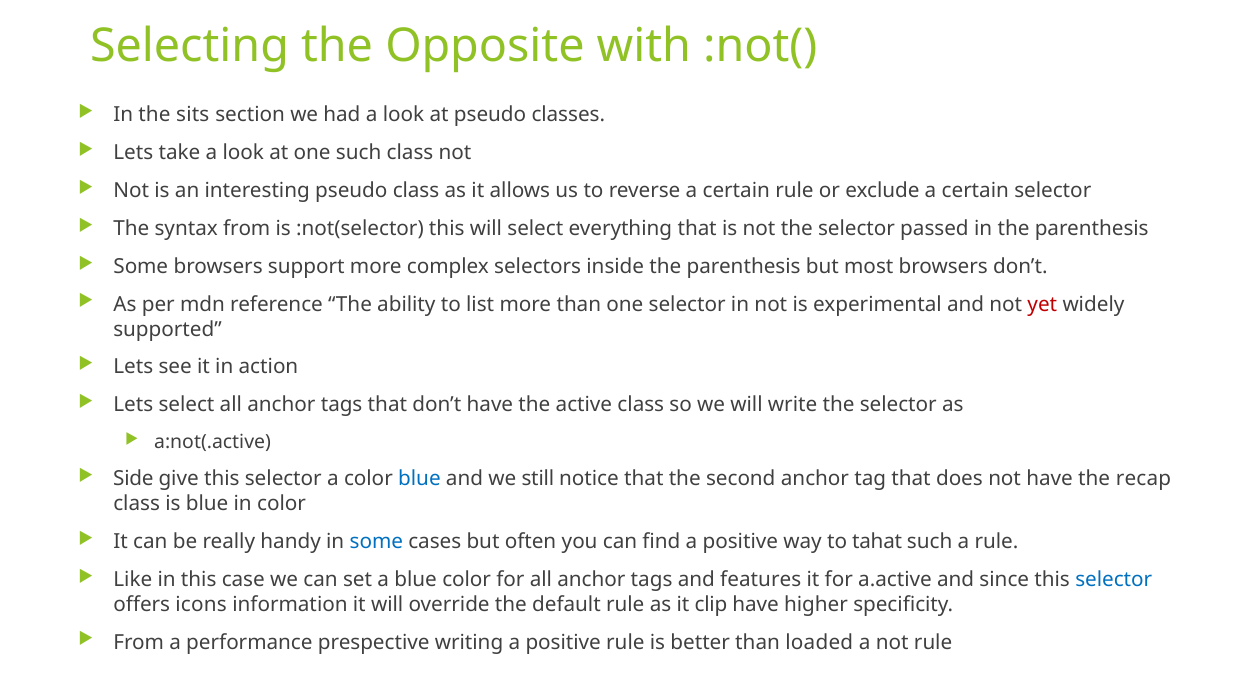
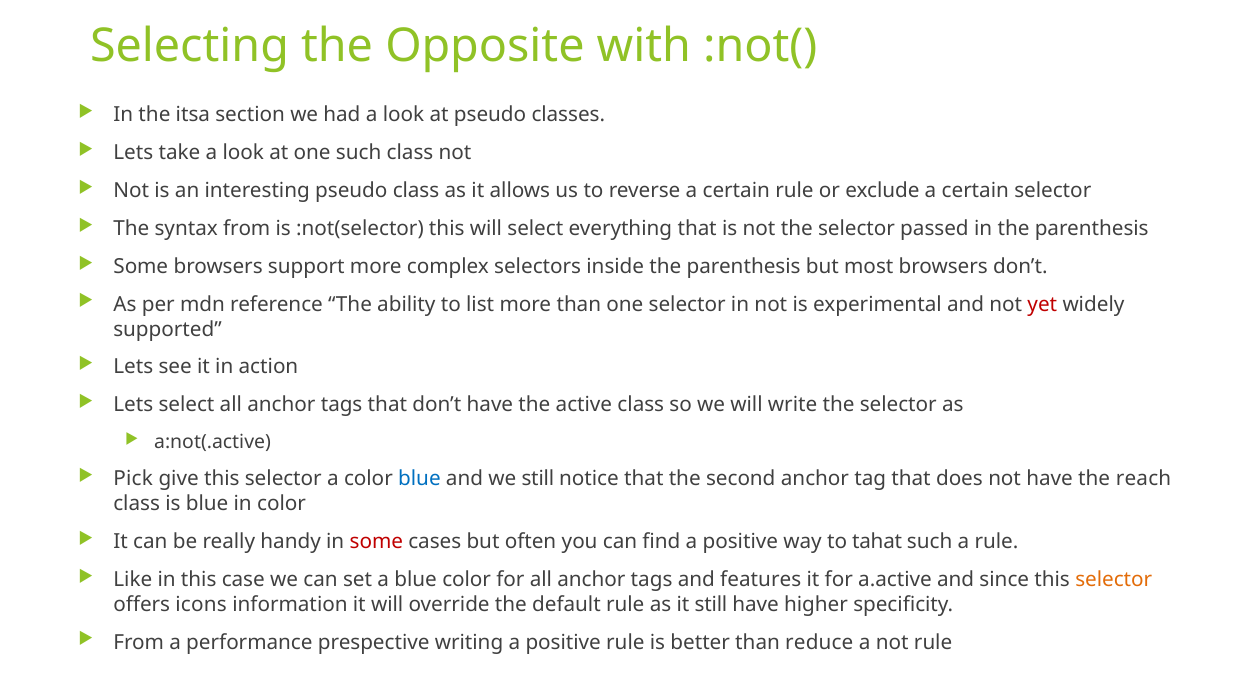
sits: sits -> itsa (193, 115)
Side: Side -> Pick (133, 479)
recap: recap -> reach (1144, 479)
some colour: blue -> red (376, 542)
selector colour: blue -> orange (1114, 579)
it clip: clip -> still (711, 604)
loaded: loaded -> reduce (819, 642)
